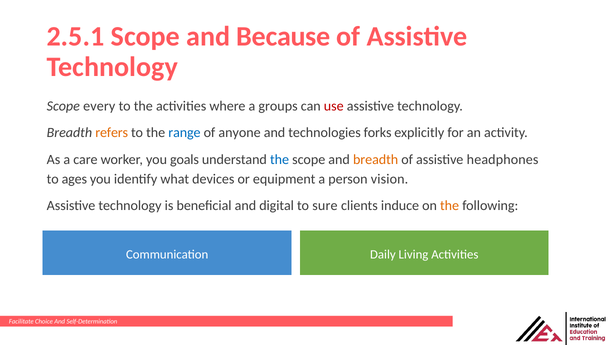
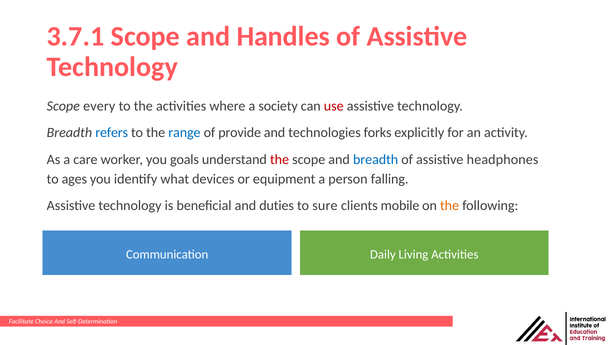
2.5.1: 2.5.1 -> 3.7.1 (76, 36)
Because: Because -> Handles (283, 36)
groups: groups -> society (278, 106)
refers colour: orange -> blue (112, 133)
anyone: anyone -> provide (240, 133)
the colour: blue -> red (280, 160)
breadth colour: orange -> blue (376, 160)
vision: vision -> falling (390, 179)
digital: digital -> duties (277, 206)
induce: induce -> mobile (400, 206)
